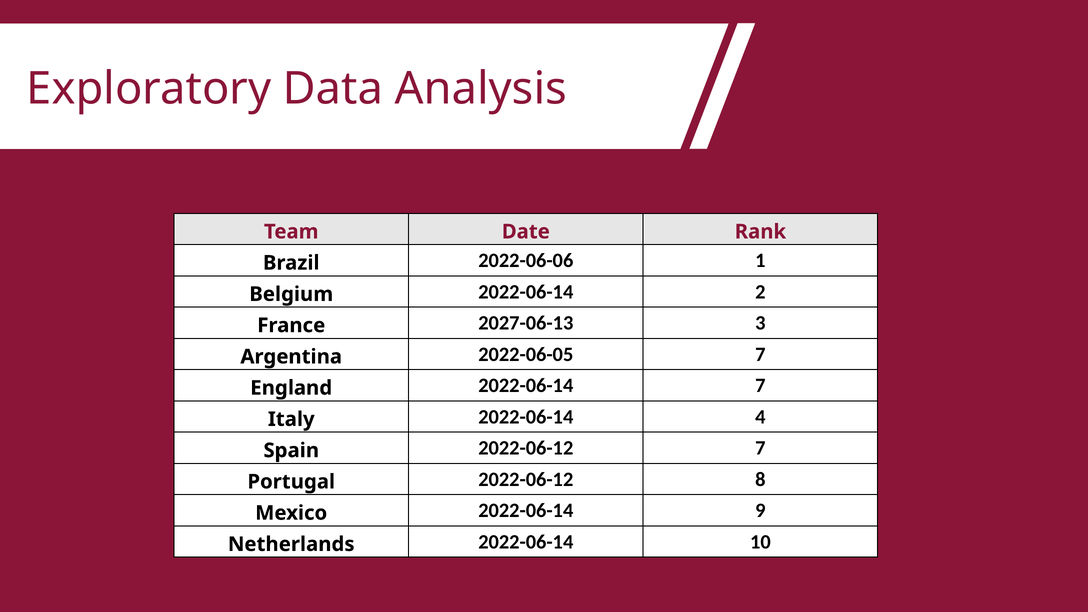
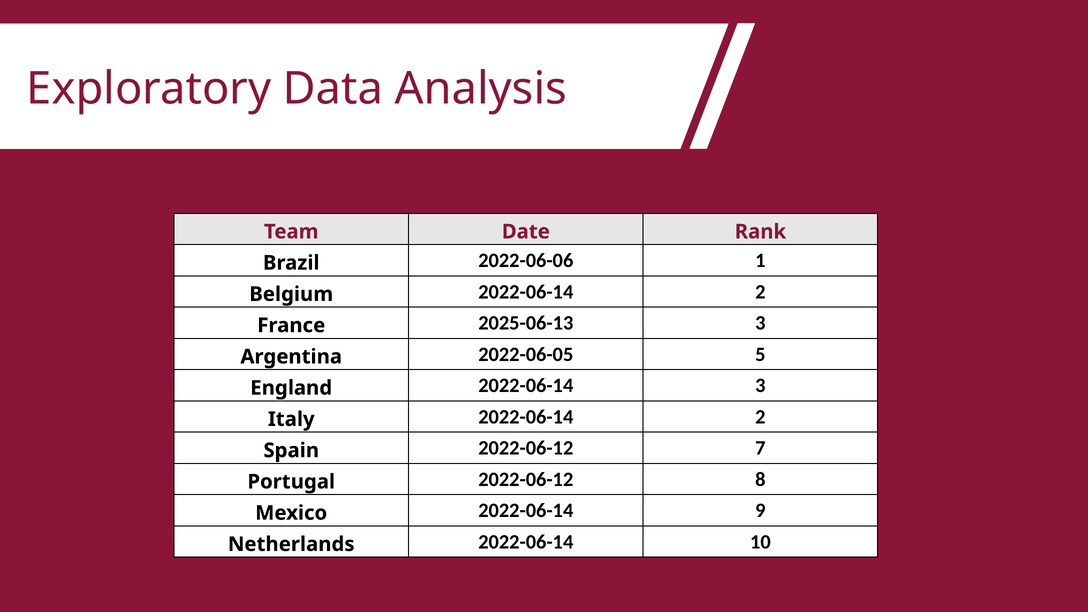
2027-06-13: 2027-06-13 -> 2025-06-13 (526, 323)
2022-06-05 7: 7 -> 5 (760, 354)
2022-06-14 7: 7 -> 3 (760, 386)
4: 4 -> 2 (760, 417)
